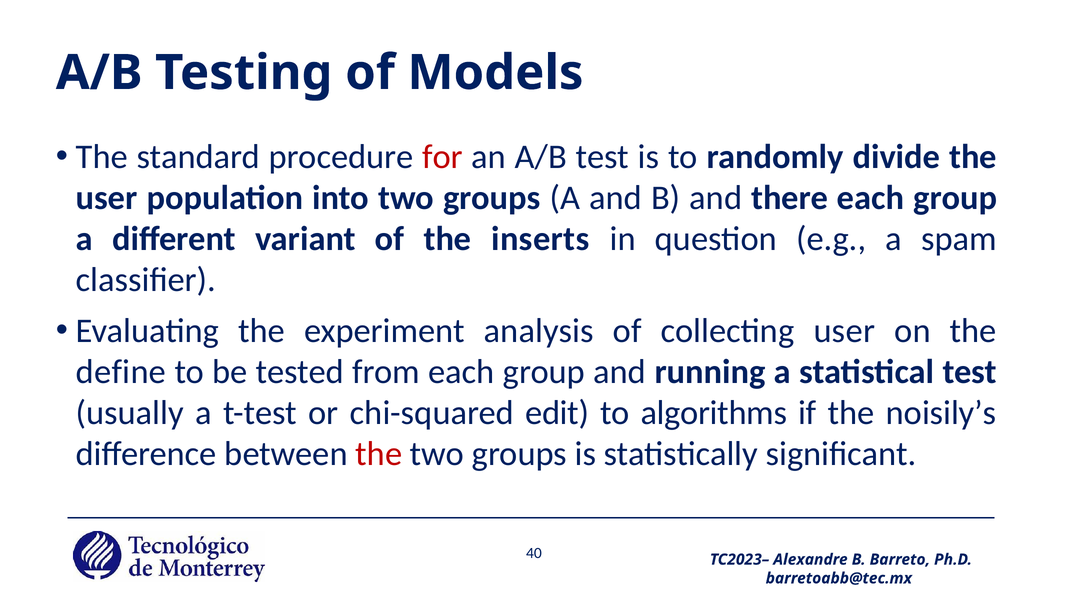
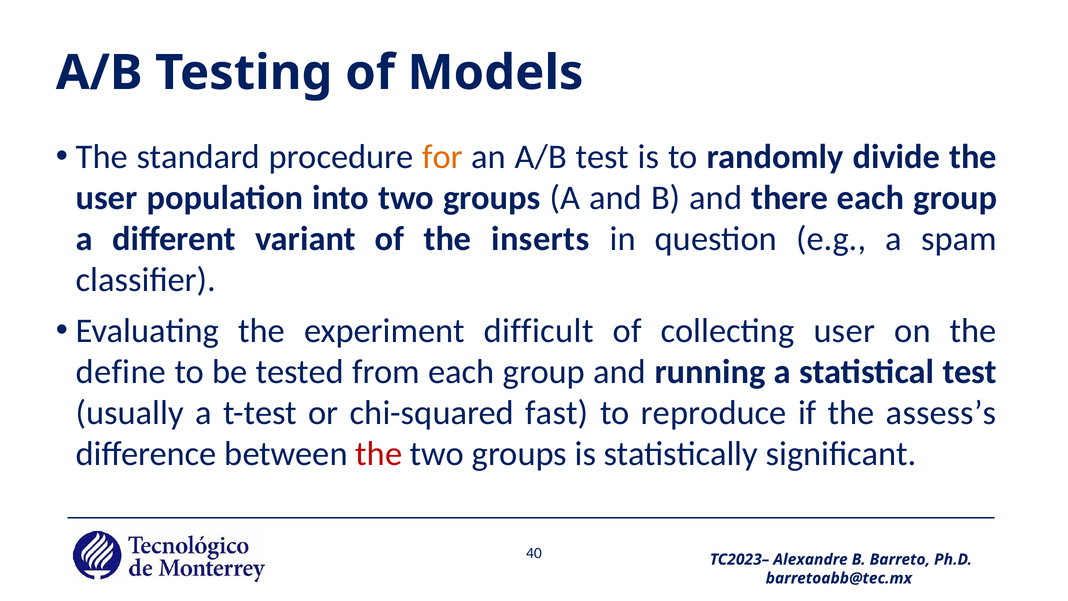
for colour: red -> orange (442, 157)
analysis: analysis -> difficult (539, 331)
edit: edit -> fast (557, 413)
algorithms: algorithms -> reproduce (714, 413)
noisily’s: noisily’s -> assess’s (941, 413)
